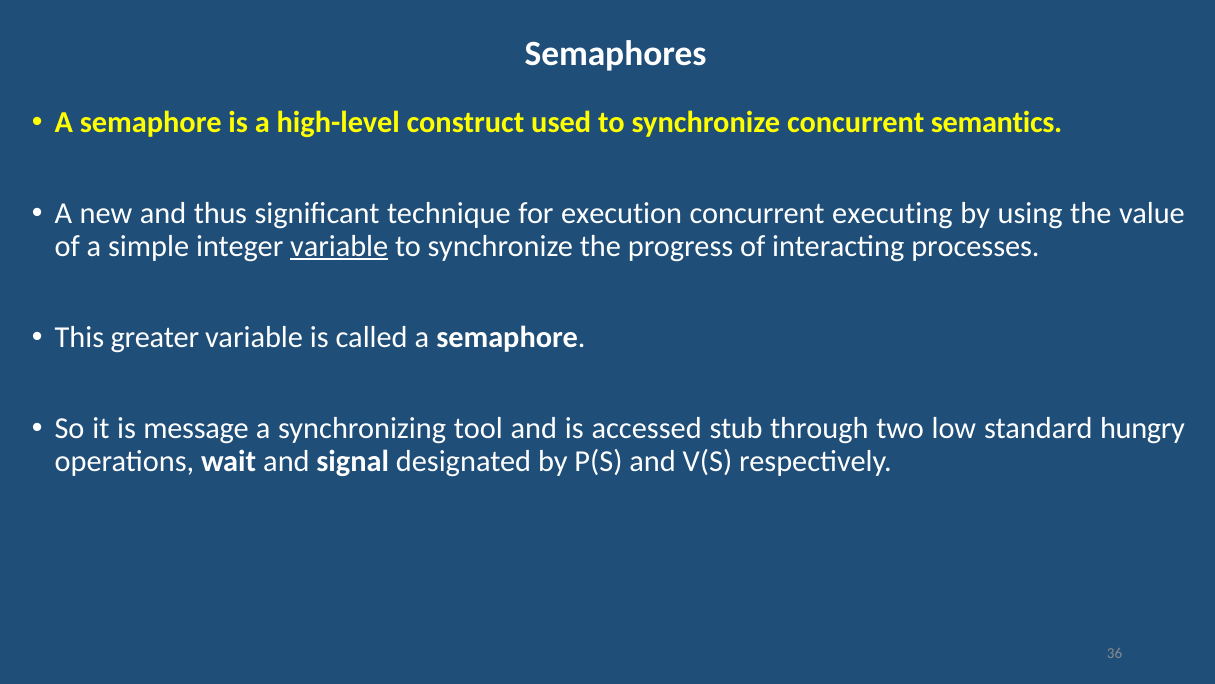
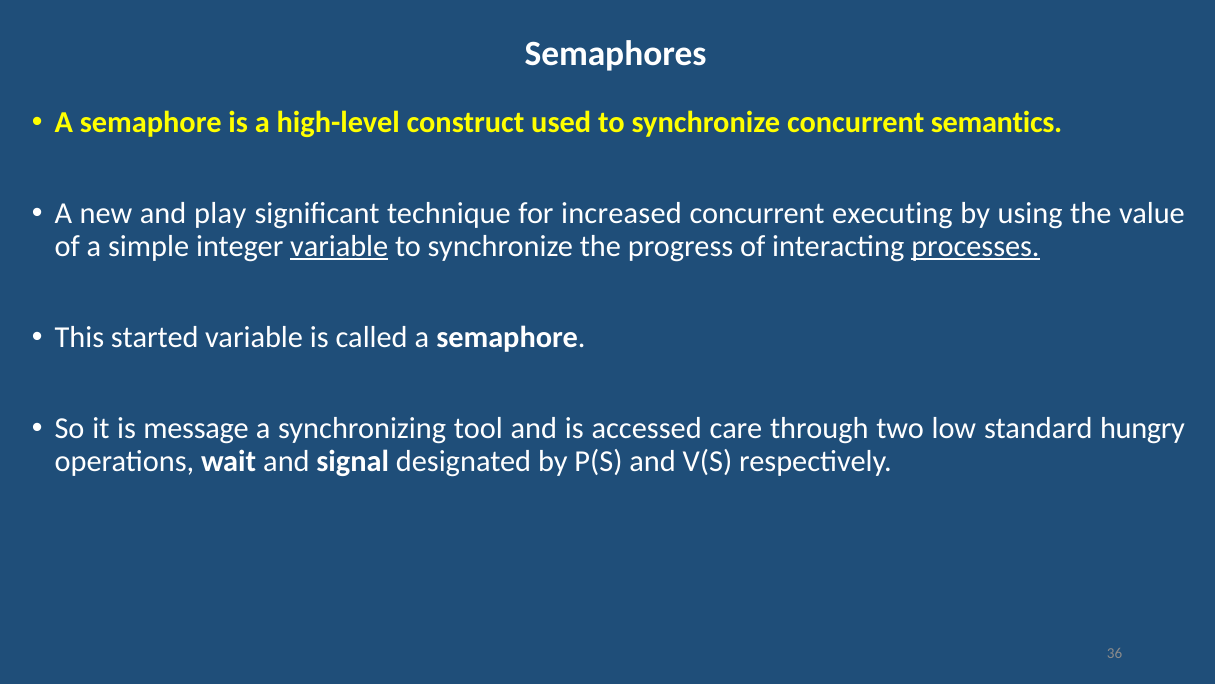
thus: thus -> play (220, 213)
execution: execution -> increased (621, 213)
processes underline: none -> present (975, 246)
greater: greater -> started (155, 337)
stub: stub -> care (736, 428)
